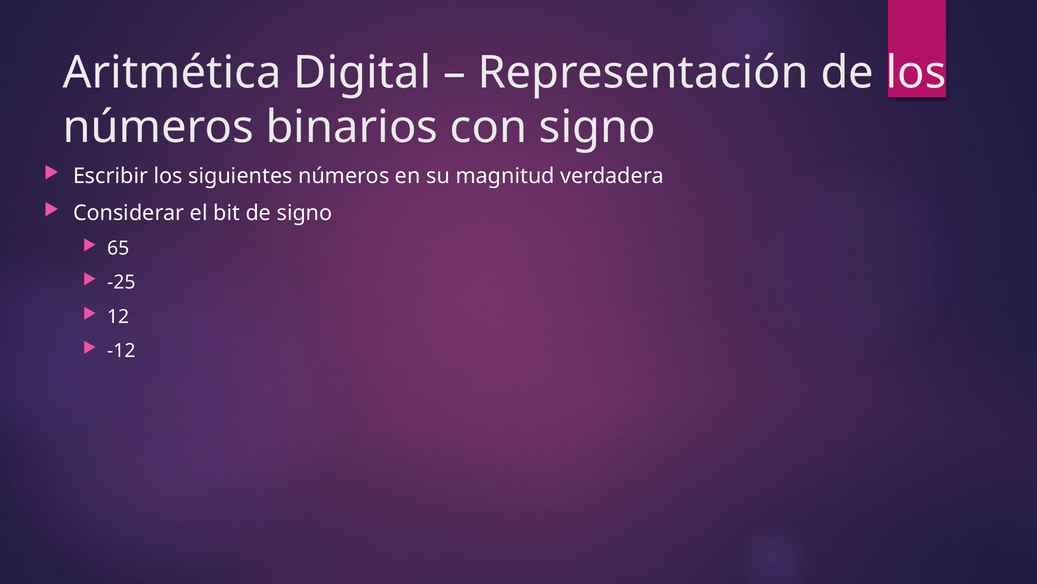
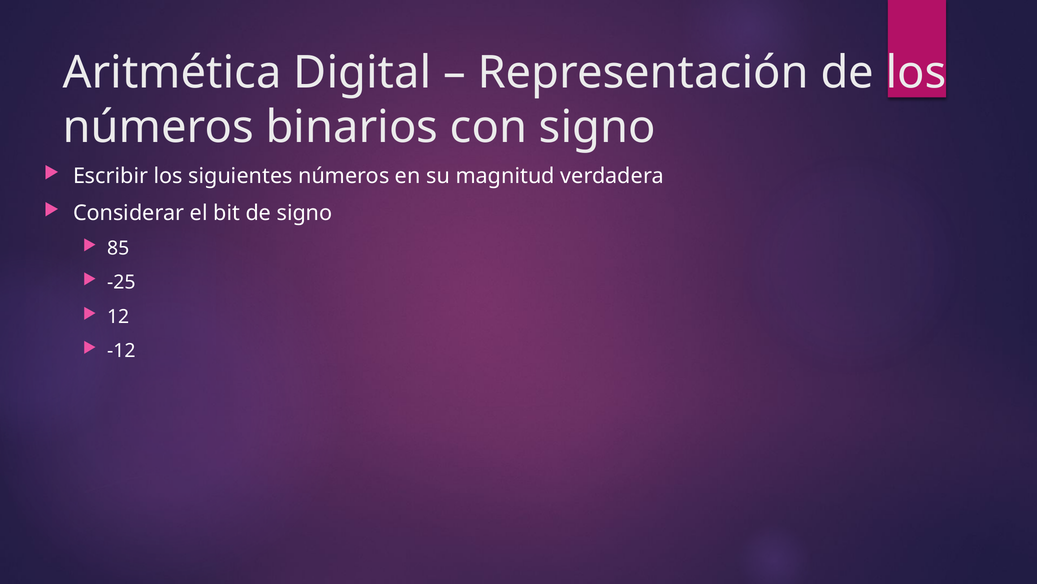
65: 65 -> 85 (118, 248)
